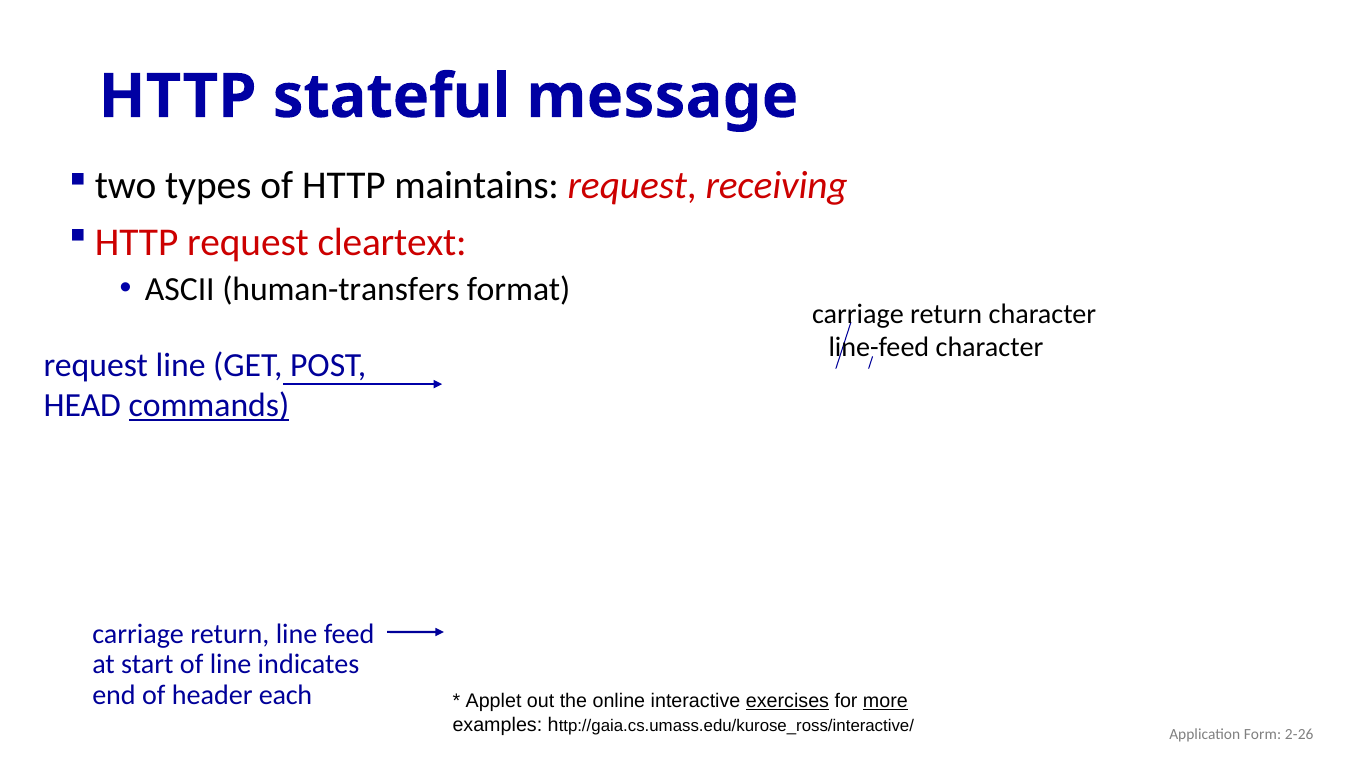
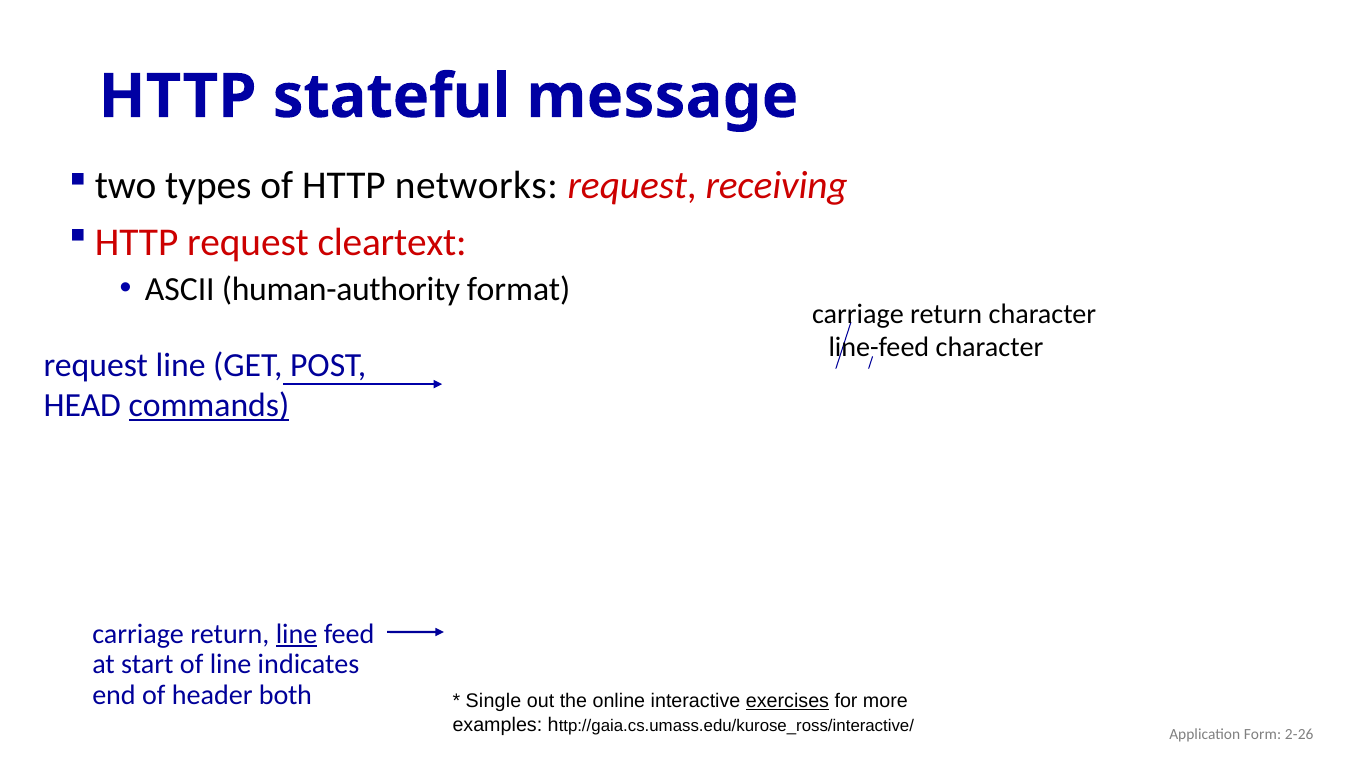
maintains: maintains -> networks (476, 186)
human-transfers: human-transfers -> human-authority (341, 289)
line underline: none -> present (297, 634)
each: each -> both (285, 695)
Applet: Applet -> Single (493, 701)
more underline: present -> none (885, 701)
